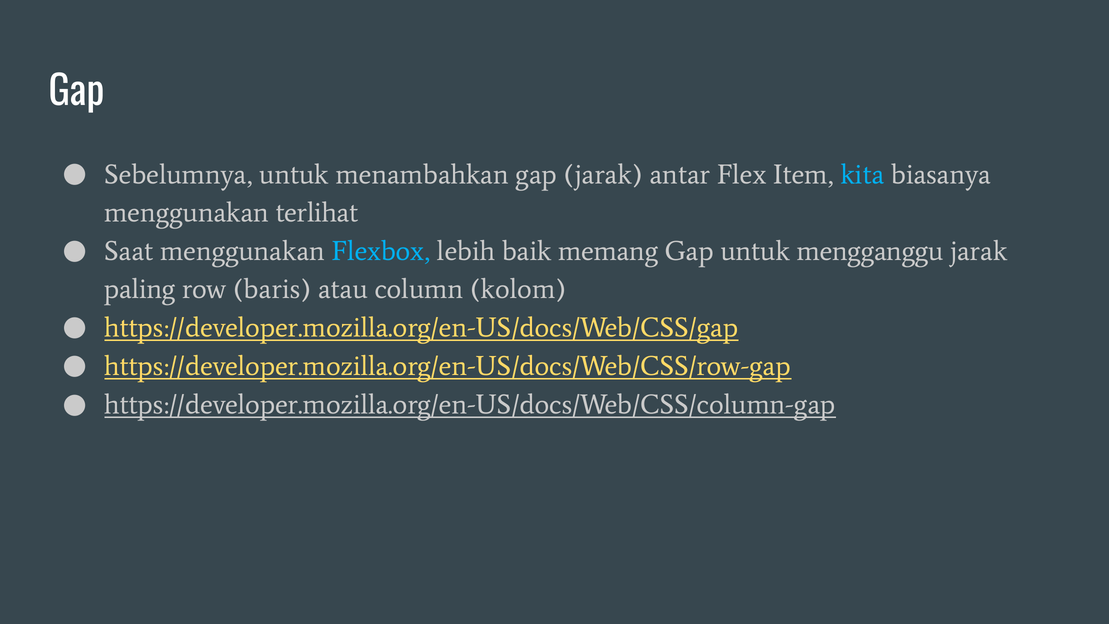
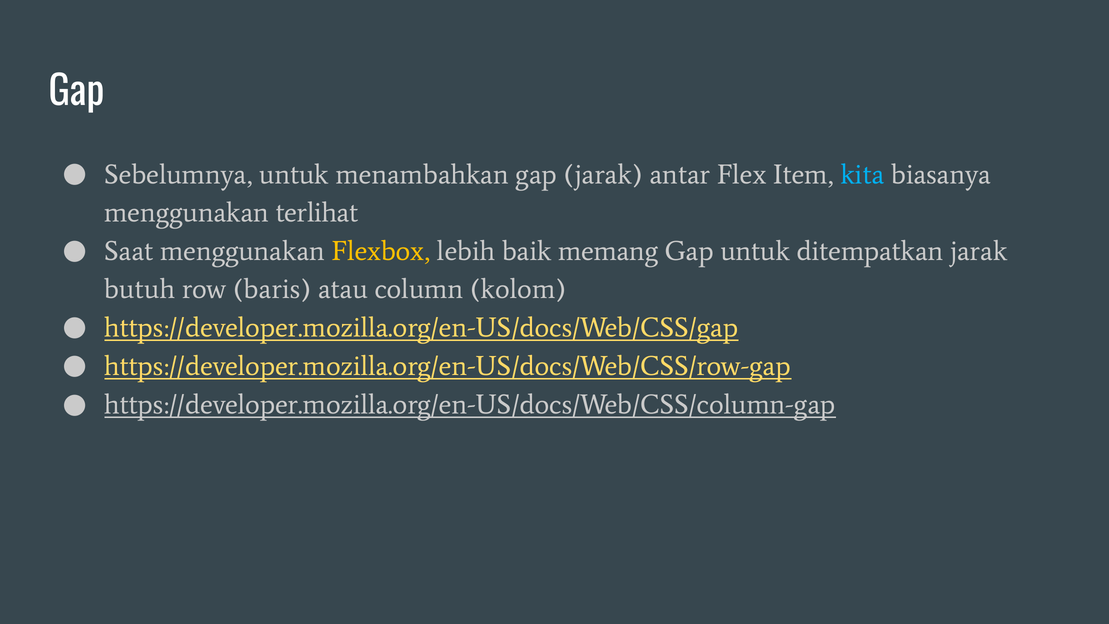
Flexbox colour: light blue -> yellow (381, 251)
mengganggu: mengganggu -> ditempatkan (870, 251)
paling: paling -> butuh (140, 289)
